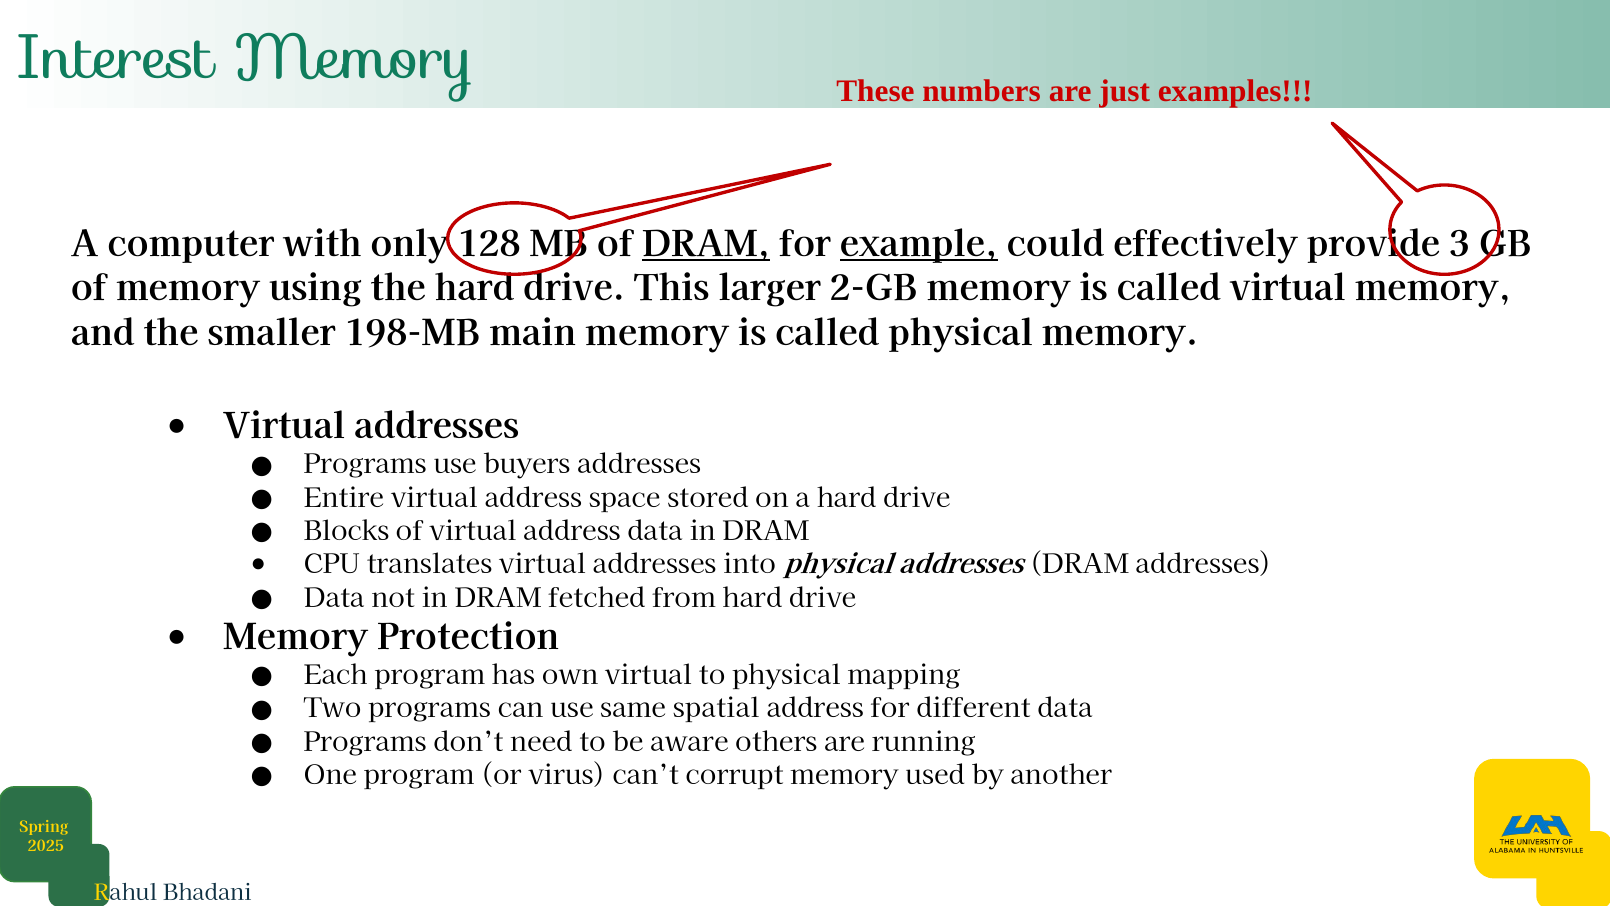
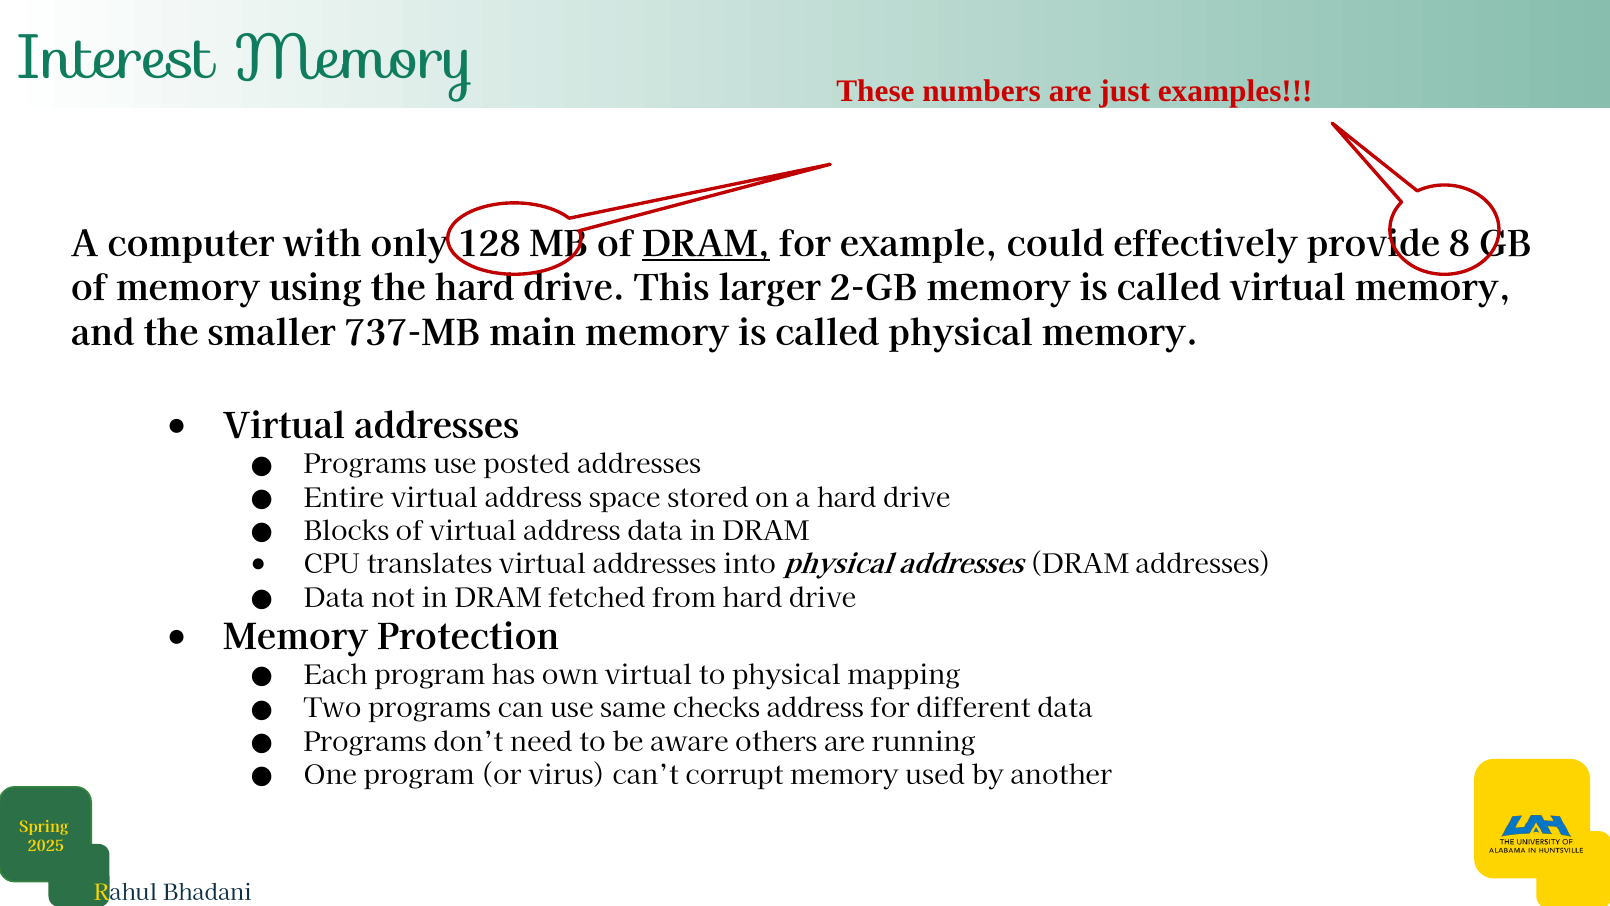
example underline: present -> none (919, 244)
3: 3 -> 8 (1460, 244)
198-MB: 198-MB -> 737-MB (412, 333)
buyers: buyers -> posted (527, 465)
spatial: spatial -> checks (716, 709)
